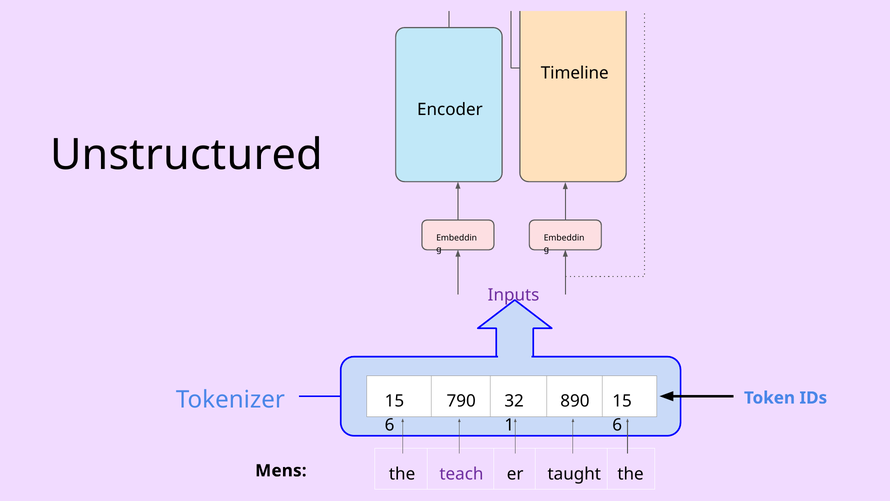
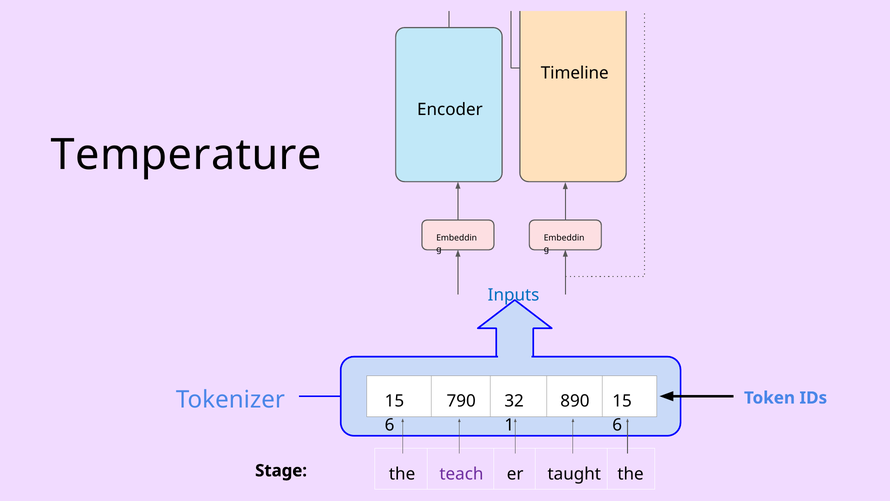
Unstructured: Unstructured -> Temperature (186, 155)
Inputs colour: purple -> blue (514, 295)
Mens: Mens -> Stage (281, 470)
